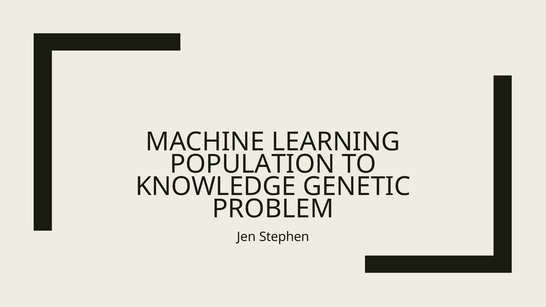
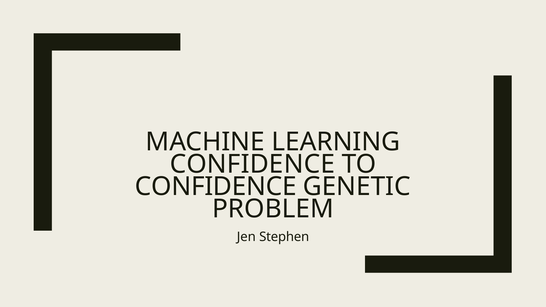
POPULATION: POPULATION -> CONFIDENCE (252, 164)
KNOWLEDGE: KNOWLEDGE -> CONFIDENCE (216, 187)
